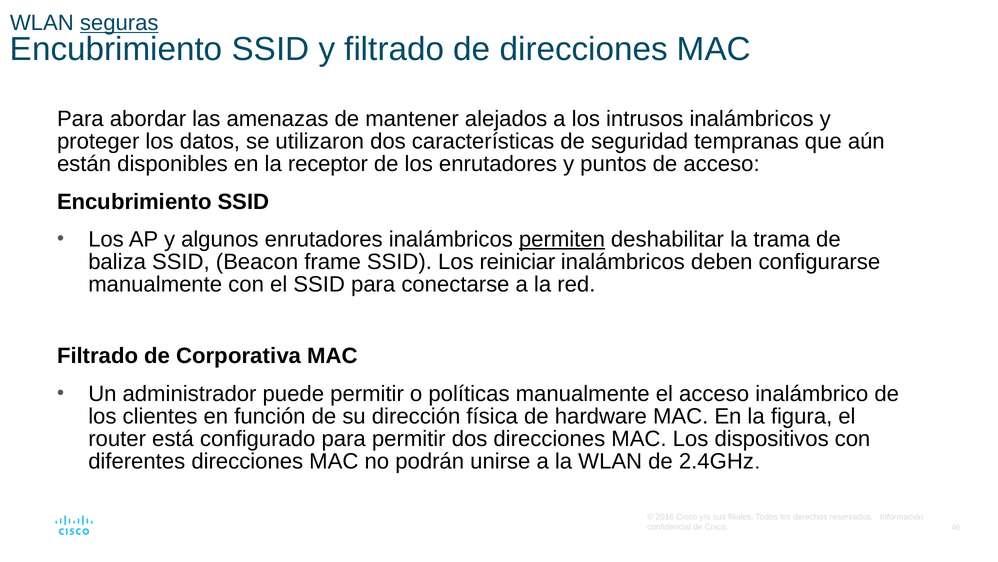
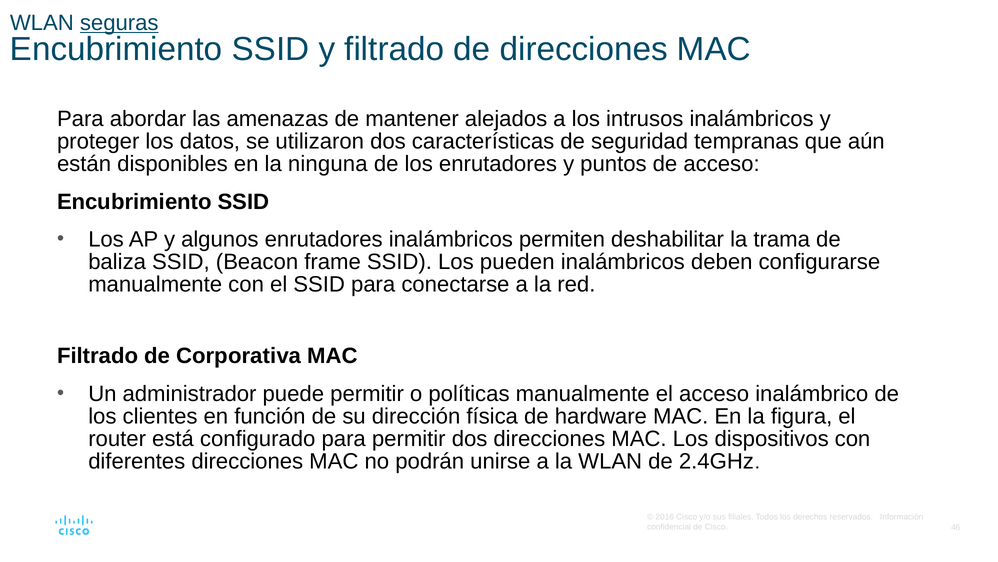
receptor: receptor -> ninguna (328, 164)
permiten underline: present -> none (562, 239)
reiniciar: reiniciar -> pueden (517, 262)
